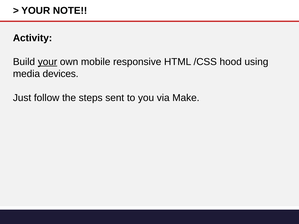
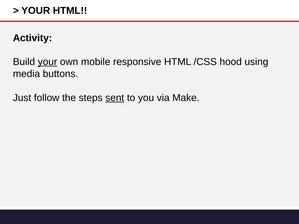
YOUR NOTE: NOTE -> HTML (70, 11)
devices: devices -> buttons (61, 74)
sent underline: none -> present (115, 98)
